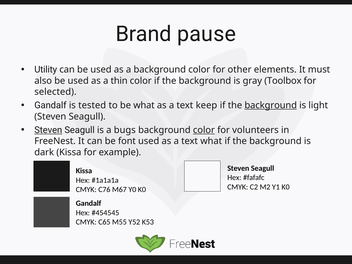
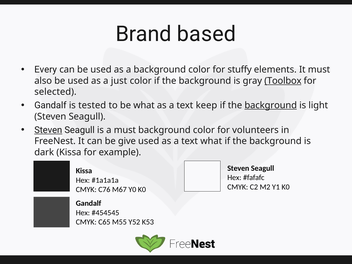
pause: pause -> based (206, 34)
Utility: Utility -> Every (46, 70)
other: other -> stuffy (240, 70)
thin: thin -> just (119, 81)
Toolbox underline: none -> present (283, 81)
a bugs: bugs -> must (125, 130)
color underline: present -> none (204, 130)
font: font -> give (127, 141)
